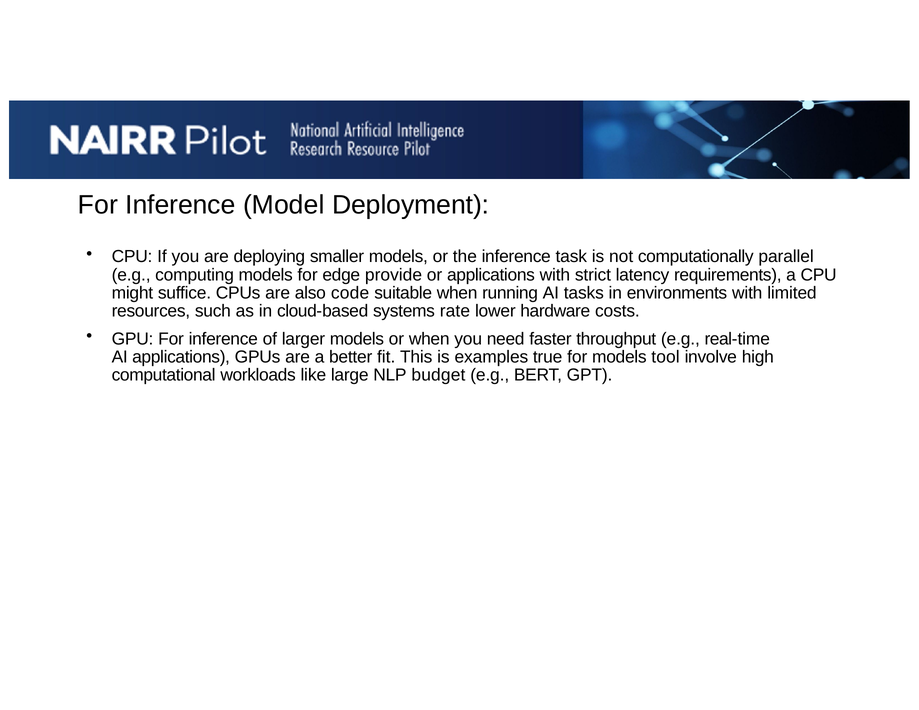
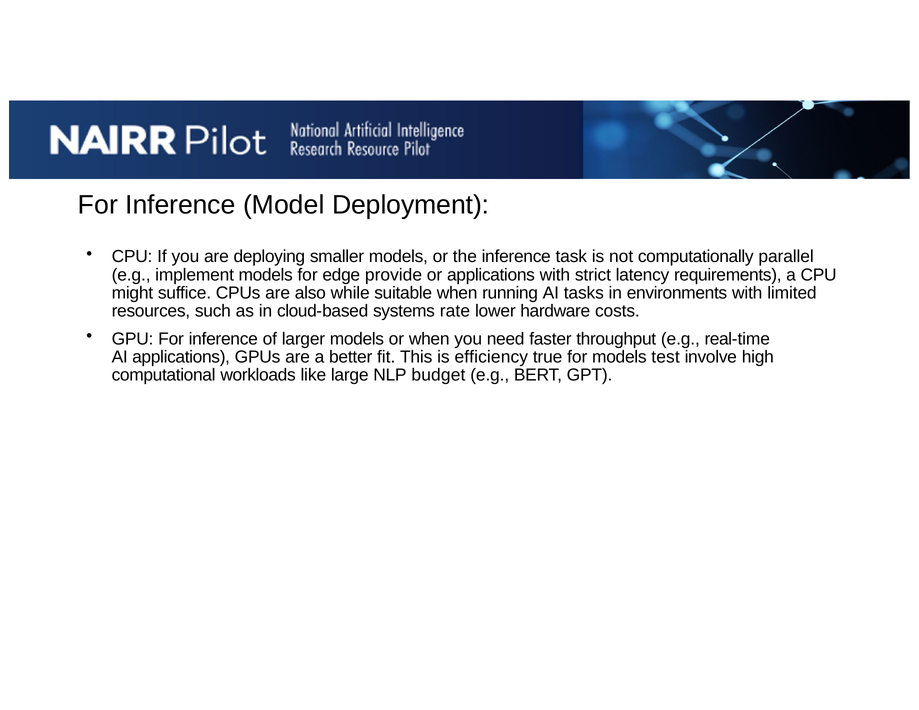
computing: computing -> implement (195, 275)
code: code -> while (350, 293)
examples: examples -> efficiency (491, 357)
tool: tool -> test (666, 357)
